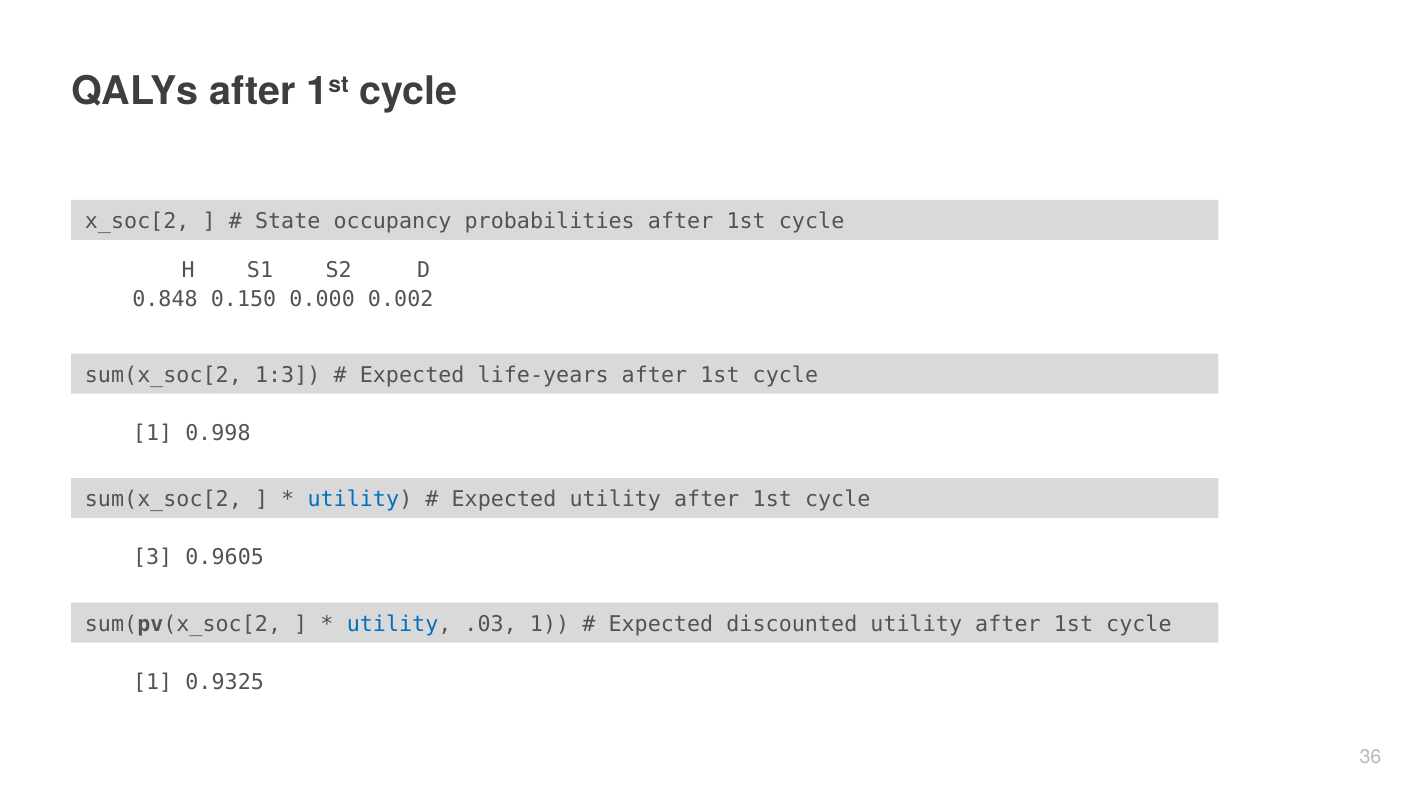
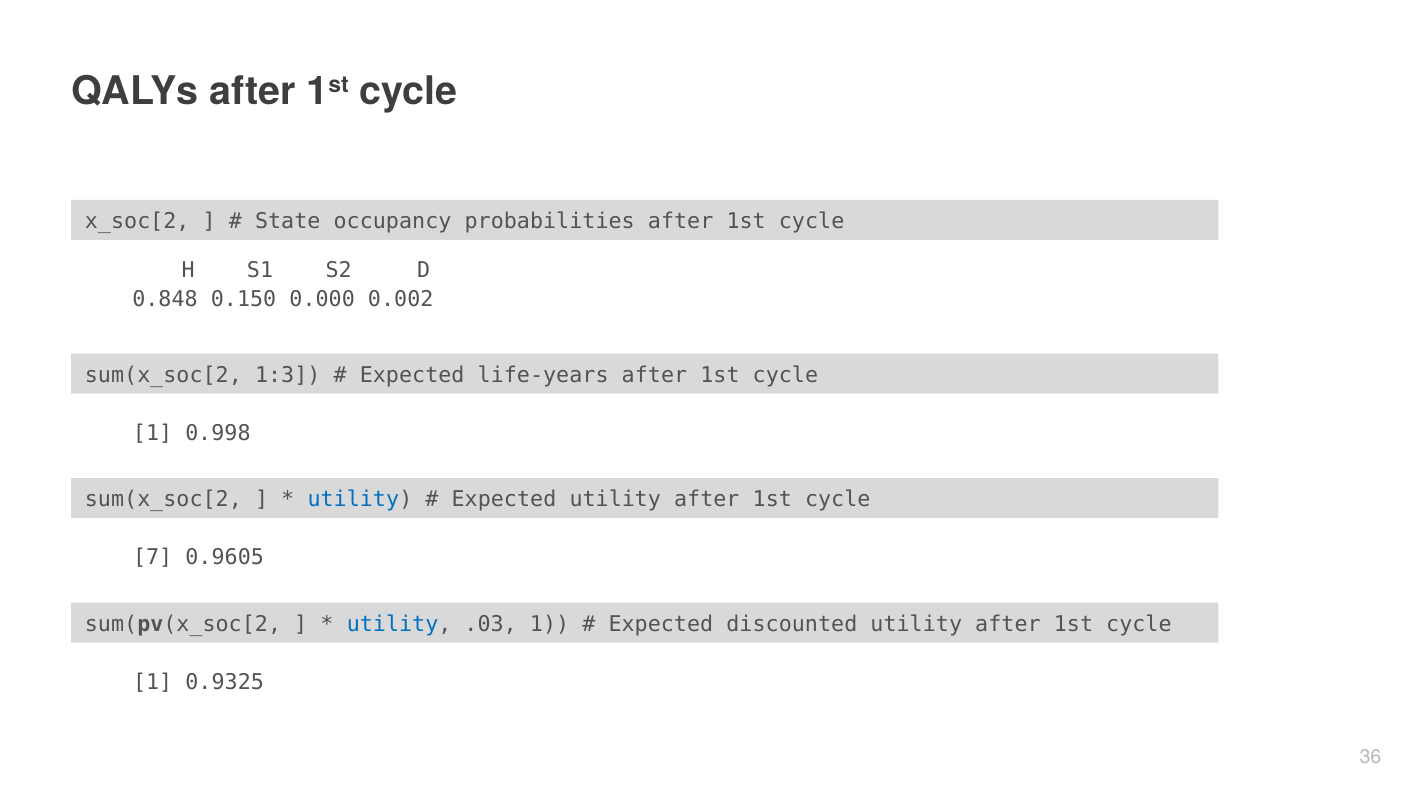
3: 3 -> 7 (153, 557)
